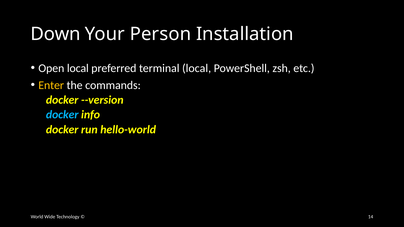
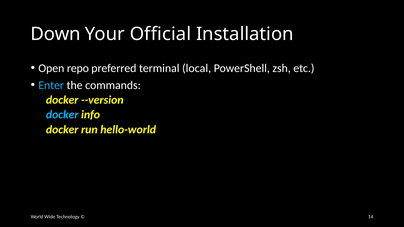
Person: Person -> Official (160, 34)
Open local: local -> repo (78, 68)
Enter colour: yellow -> light blue (51, 85)
